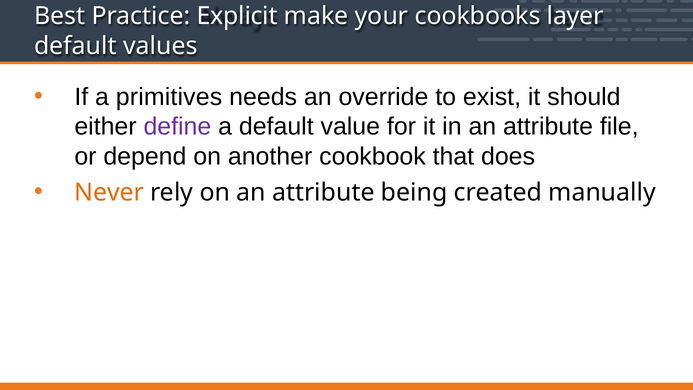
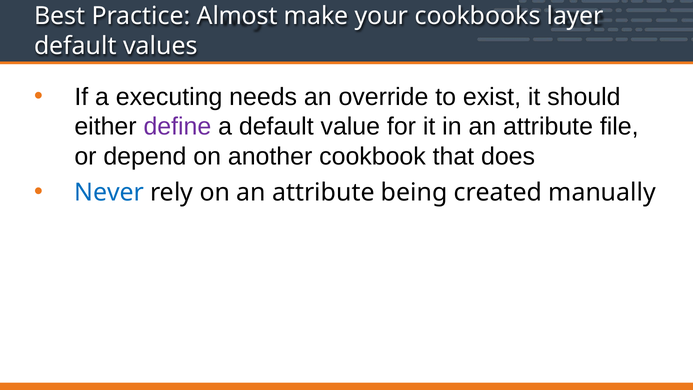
Explicit: Explicit -> Almost (237, 16)
primitives: primitives -> executing (169, 97)
Never colour: orange -> blue (109, 192)
